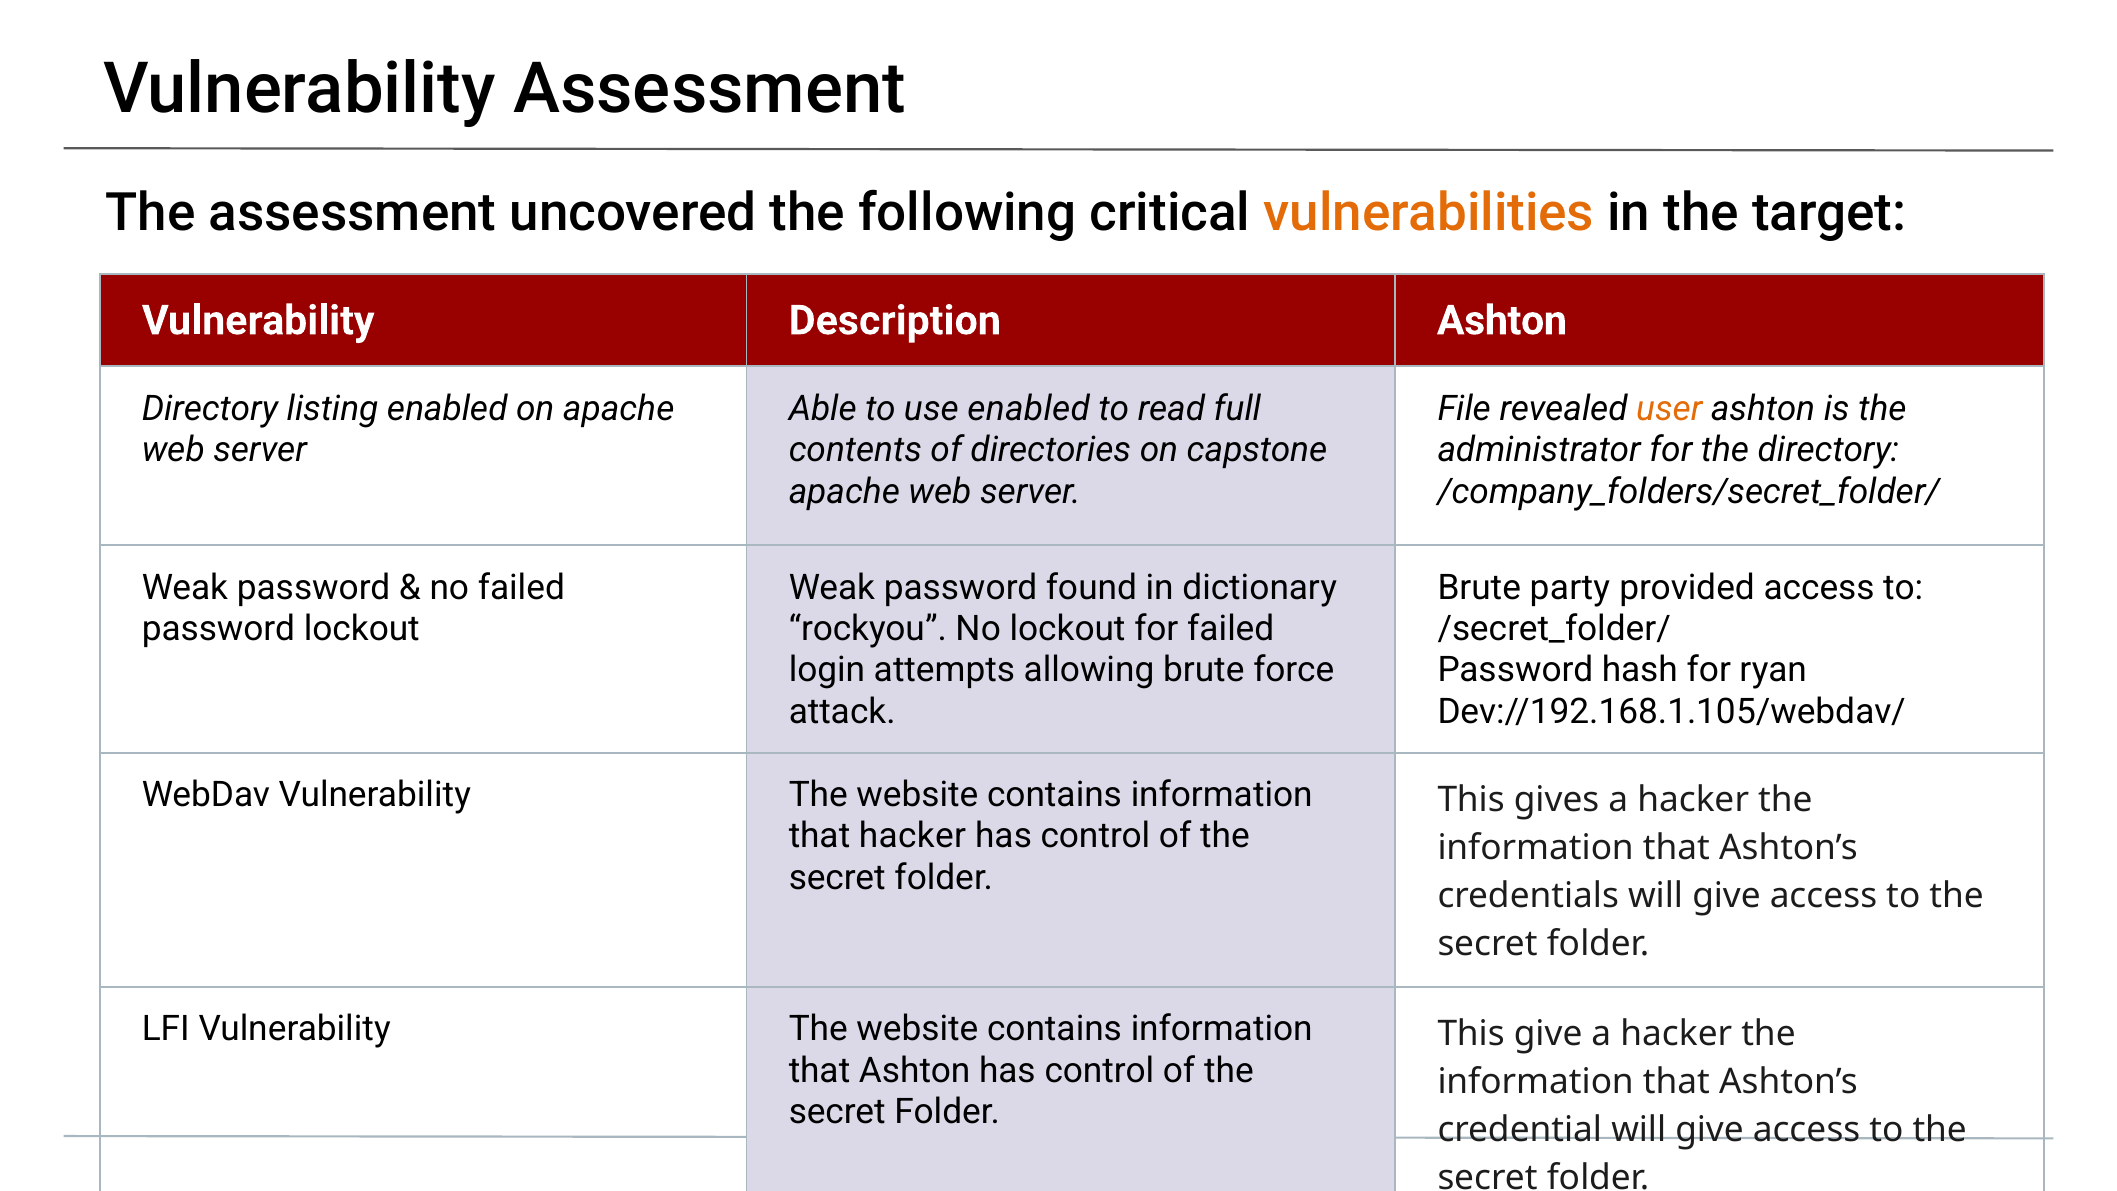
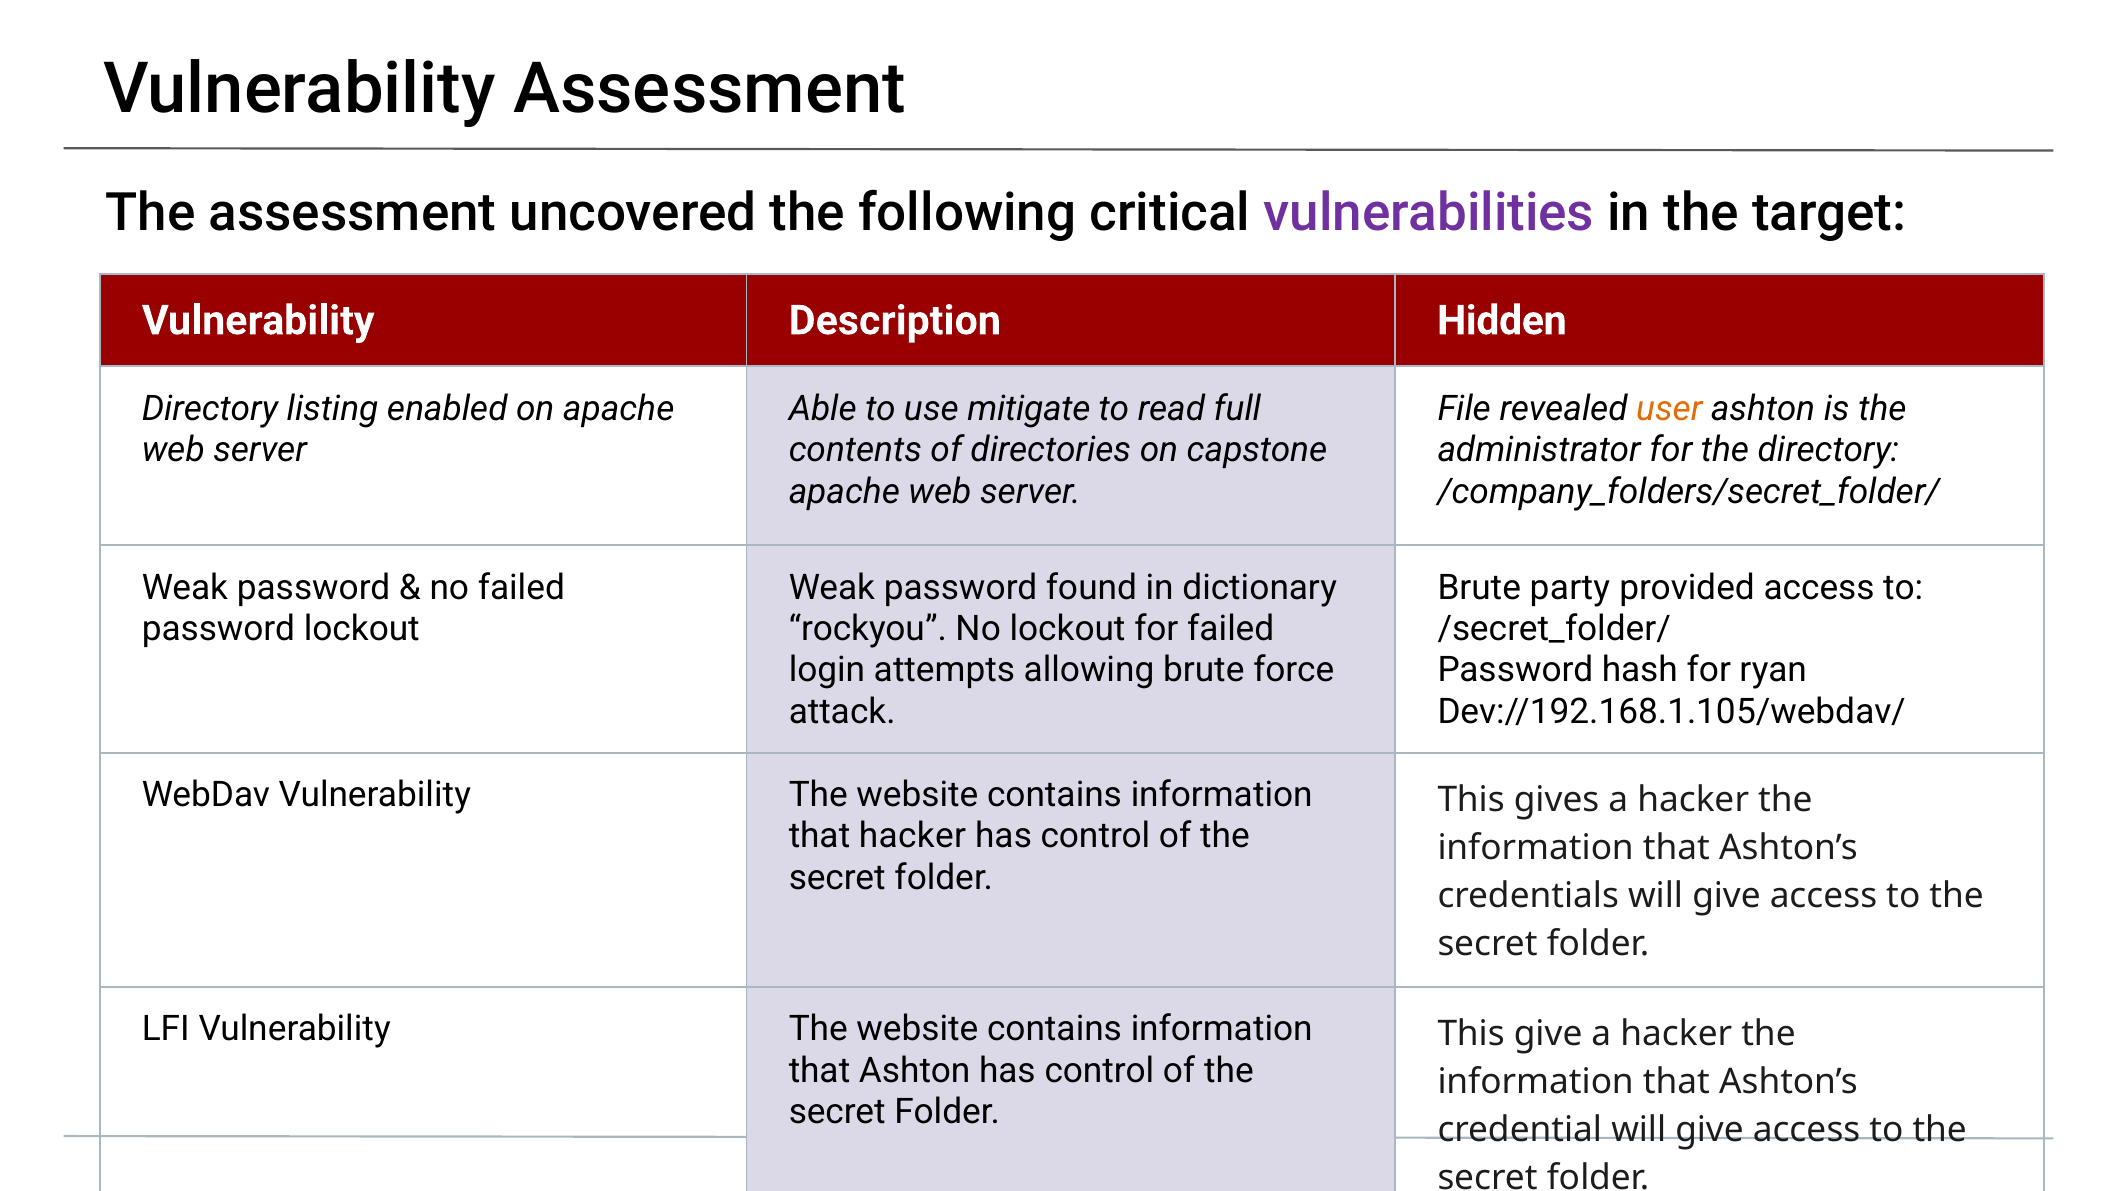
vulnerabilities colour: orange -> purple (1429, 213)
Description Ashton: Ashton -> Hidden (1502, 321)
use enabled: enabled -> mitigate (1029, 409)
